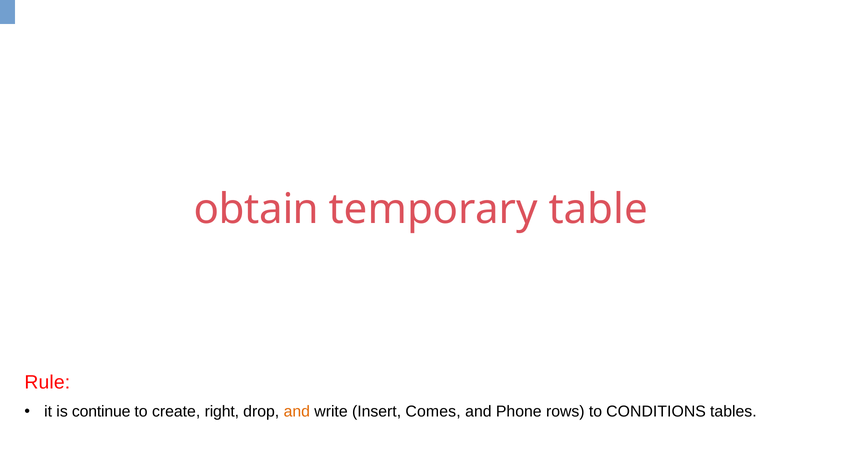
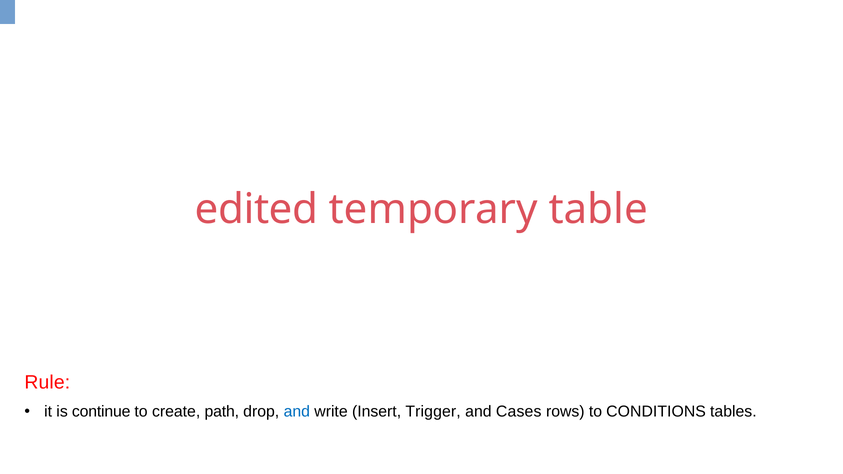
obtain: obtain -> edited (256, 210)
right: right -> path (222, 412)
and colour: orange -> blue (297, 412)
Comes: Comes -> Trigger (433, 412)
Phone: Phone -> Cases (519, 412)
